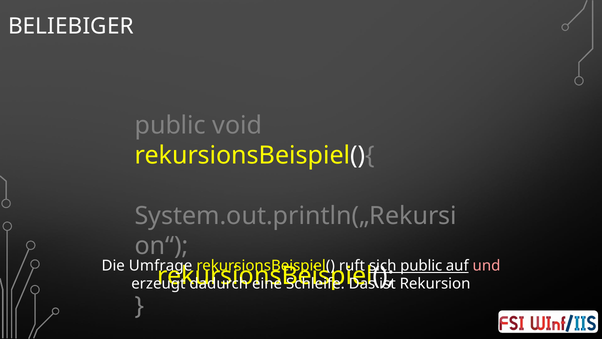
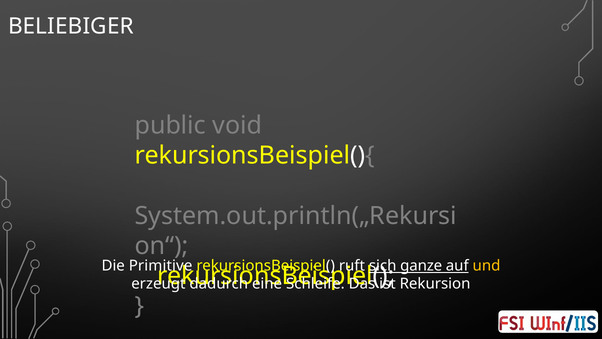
Umfrage: Umfrage -> Primitive (161, 265)
public: public -> ganze (421, 265)
und colour: pink -> yellow (487, 265)
